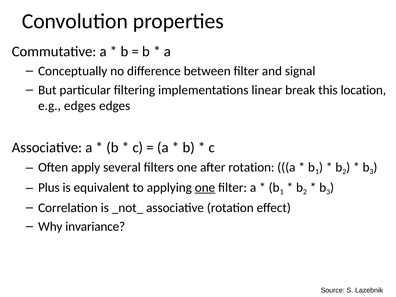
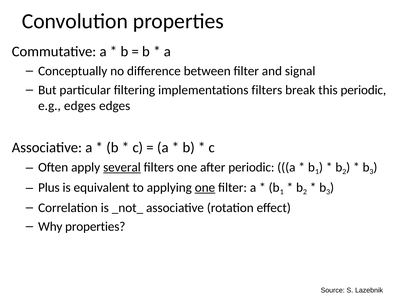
implementations linear: linear -> filters (267, 90)
this location: location -> periodic (363, 90)
several underline: none -> present (122, 167)
after rotation: rotation -> periodic (251, 167)
Why invariance: invariance -> properties (95, 227)
